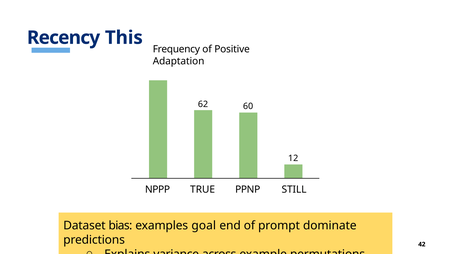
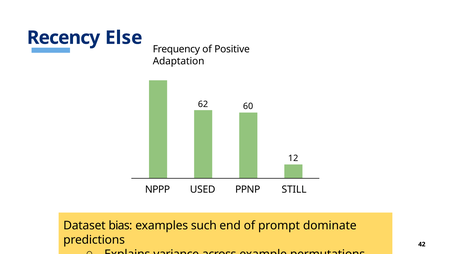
This: This -> Else (124, 38)
TRUE: TRUE -> USED (203, 189)
goal: goal -> such (204, 225)
